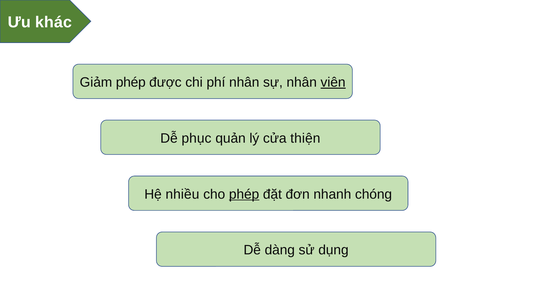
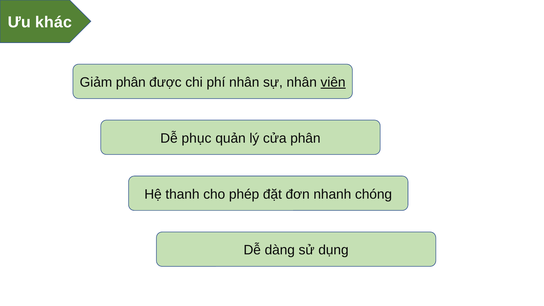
Giảm phép: phép -> phân (131, 82)
cửa thiện: thiện -> phân (305, 138)
nhiều: nhiều -> thanh (182, 194)
phép underline: present -> none (244, 194)
